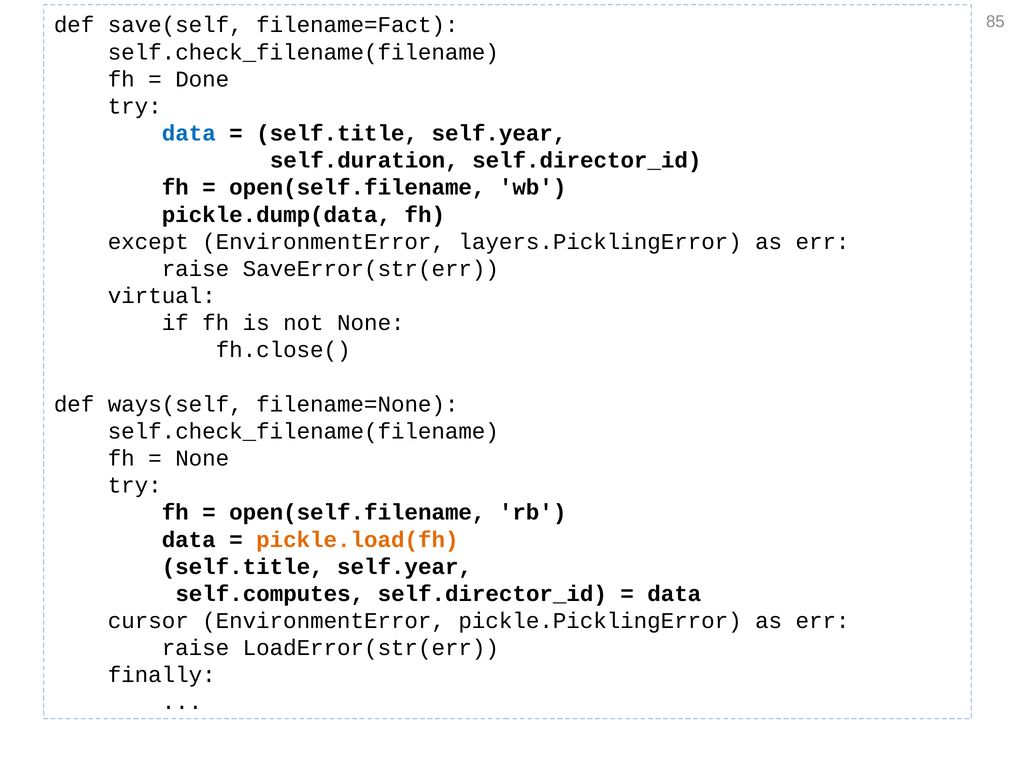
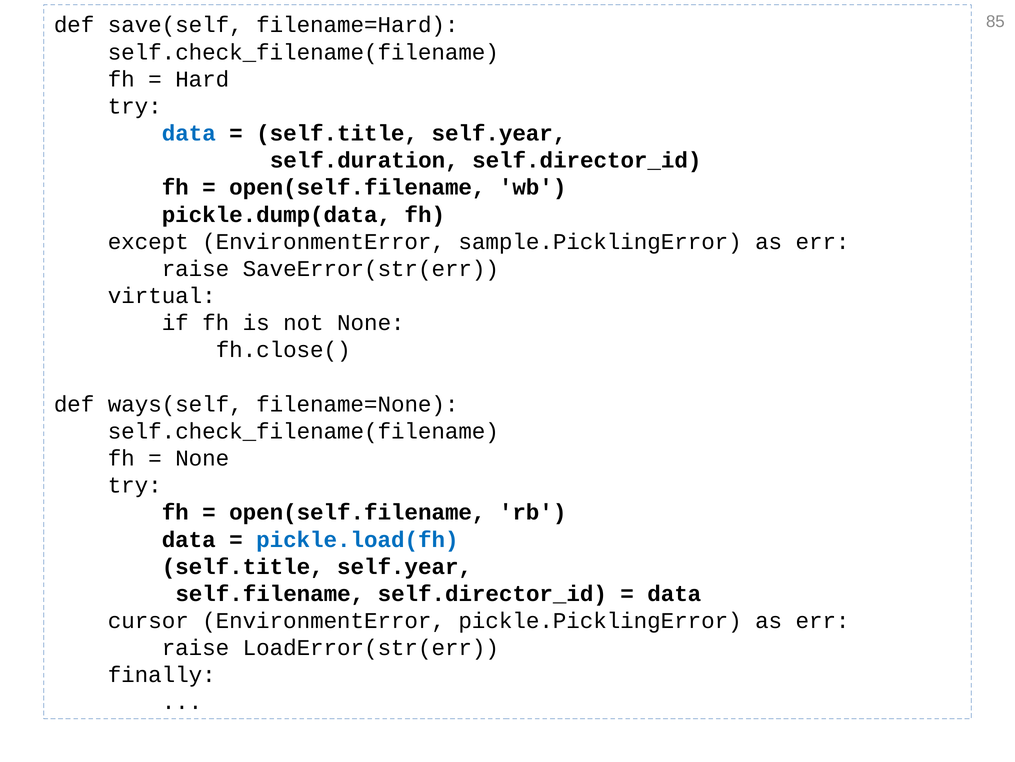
filename=Fact: filename=Fact -> filename=Hard (357, 25)
Done: Done -> Hard (202, 79)
layers.PicklingError: layers.PicklingError -> sample.PicklingError (600, 241)
pickle.load(fh colour: orange -> blue (357, 539)
self.computes: self.computes -> self.filename (270, 593)
